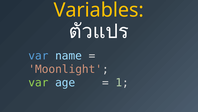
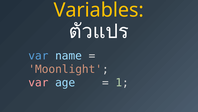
var colour: light green -> pink (38, 82)
